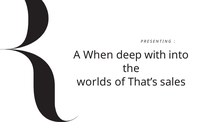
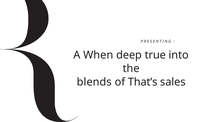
with: with -> true (155, 55)
worlds: worlds -> blends (94, 82)
